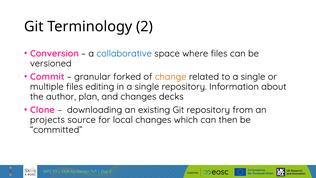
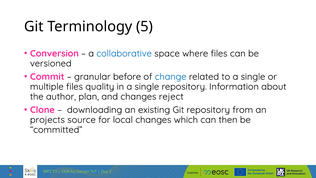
Terminology 2: 2 -> 5 (145, 27)
forked: forked -> before (127, 77)
change colour: orange -> blue (171, 77)
editing: editing -> quality (100, 87)
decks: decks -> reject (171, 96)
